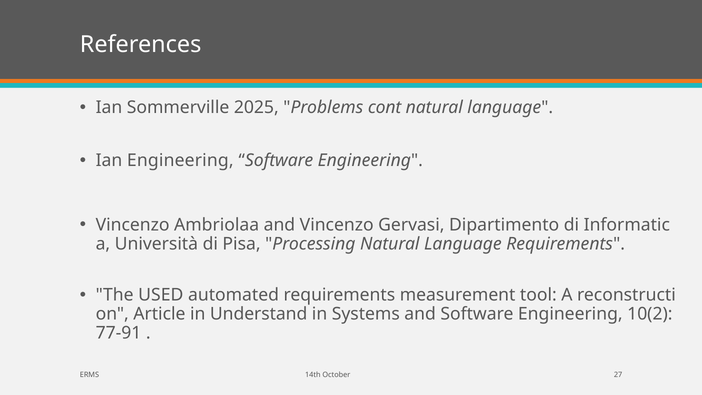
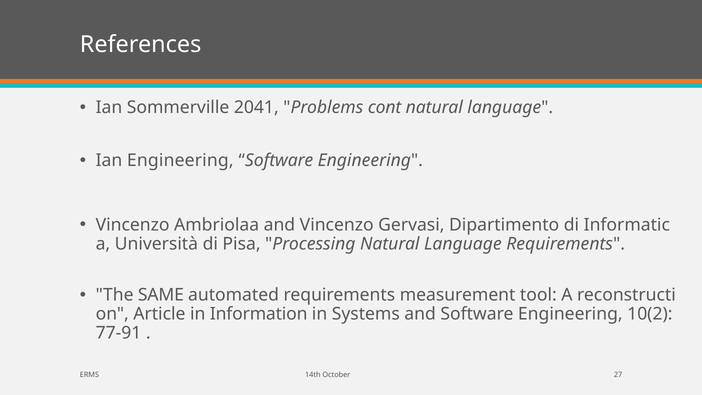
2025: 2025 -> 2041 (256, 107)
USED: USED -> SAME (161, 295)
Understand: Understand -> Information (259, 314)
